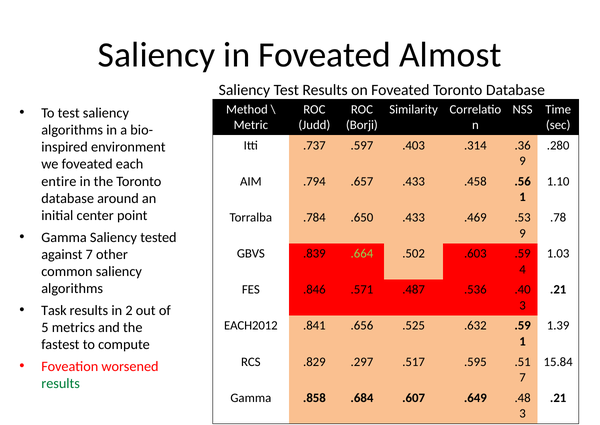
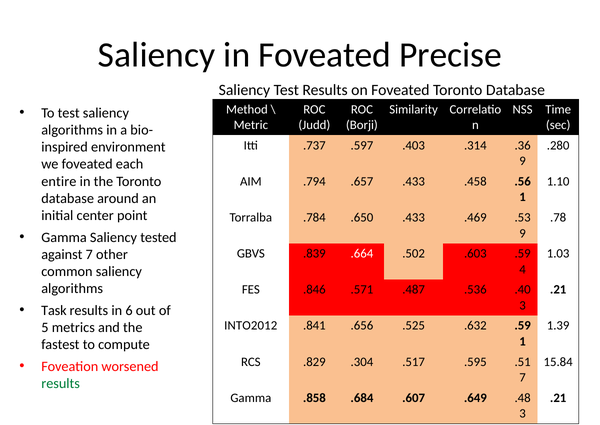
Almost: Almost -> Precise (450, 55)
.664 colour: light green -> white (362, 253)
2: 2 -> 6 (129, 310)
EACH2012: EACH2012 -> INTO2012 (251, 325)
.297: .297 -> .304 (362, 361)
